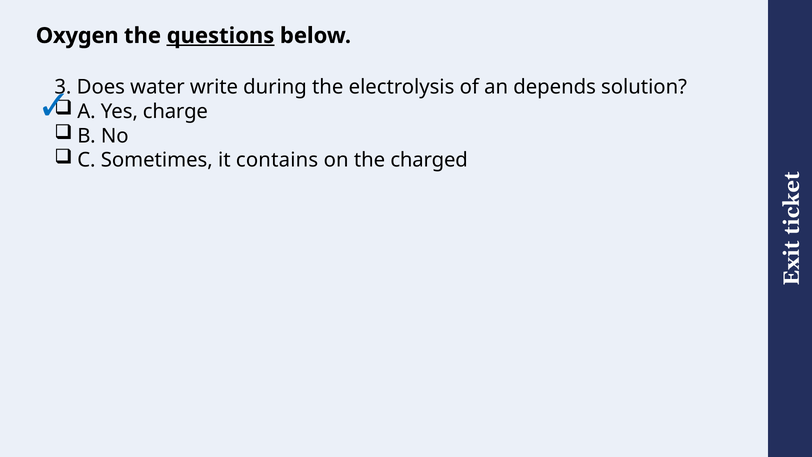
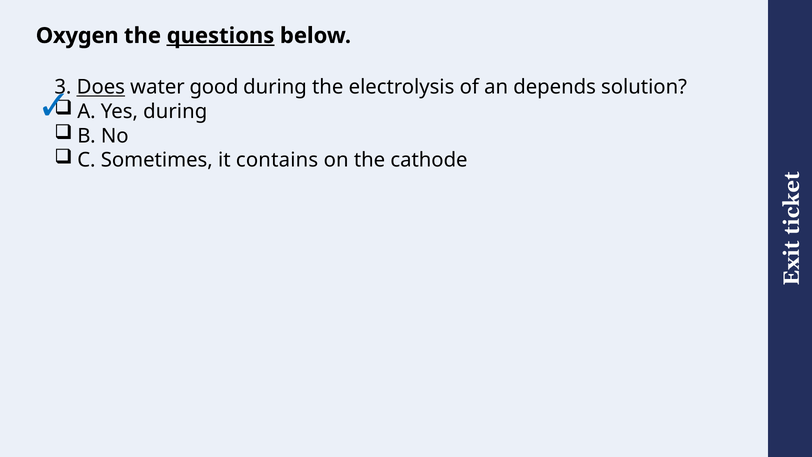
Does underline: none -> present (101, 87)
write: write -> good (214, 87)
Yes charge: charge -> during (175, 111)
charged: charged -> cathode (429, 160)
